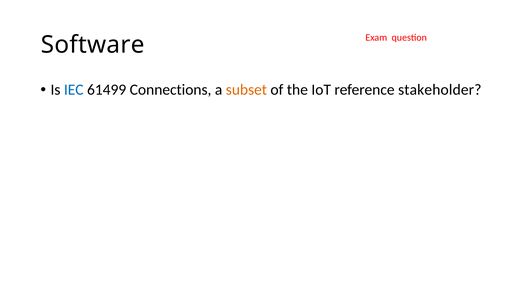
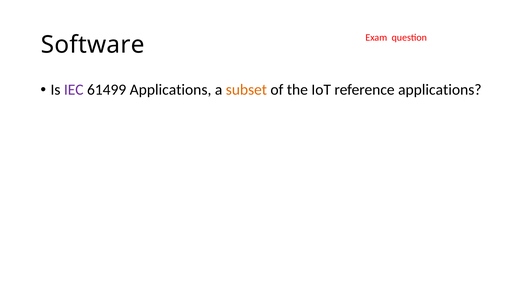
IEC colour: blue -> purple (74, 90)
61499 Connections: Connections -> Applications (171, 90)
reference stakeholder: stakeholder -> applications (440, 90)
